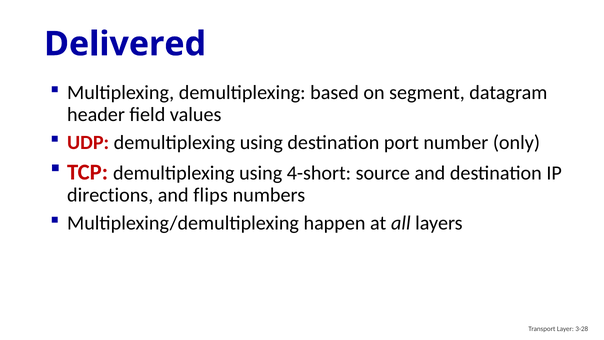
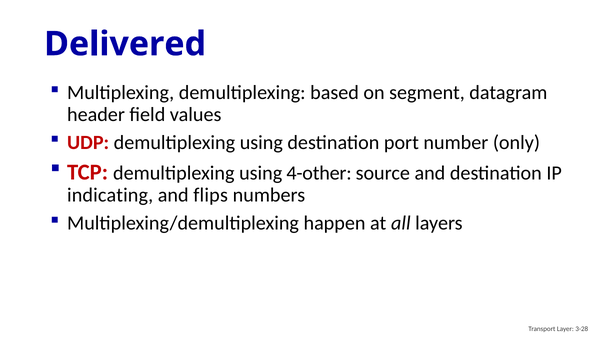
4-short: 4-short -> 4-other (319, 173)
directions: directions -> indicating (110, 195)
